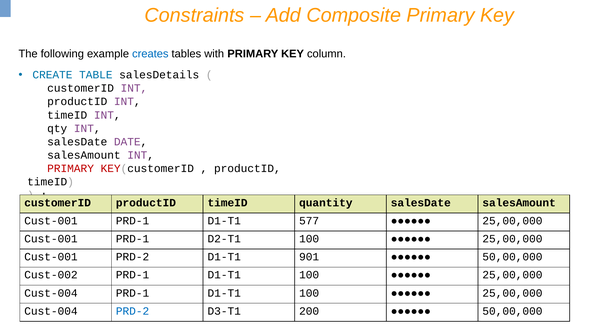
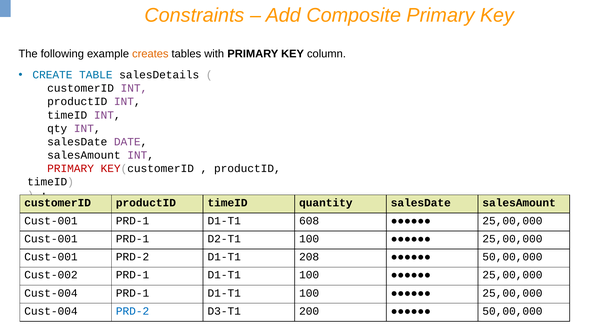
creates colour: blue -> orange (150, 54)
577: 577 -> 608 (309, 220)
901: 901 -> 208 (309, 257)
